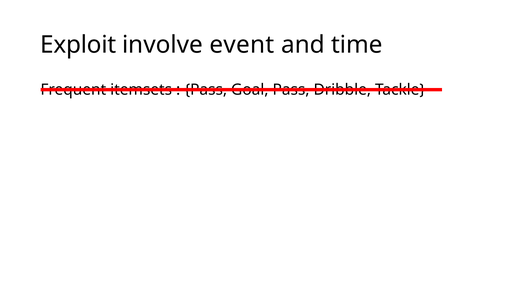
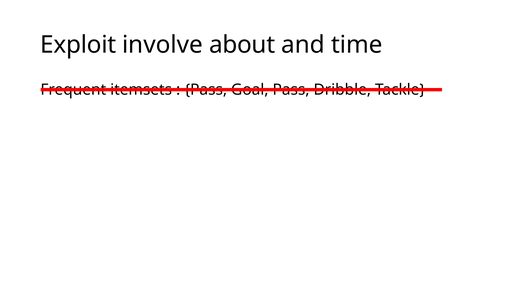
event: event -> about (242, 45)
